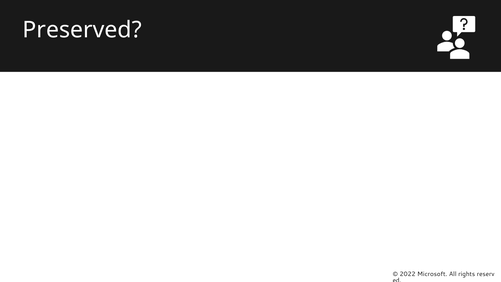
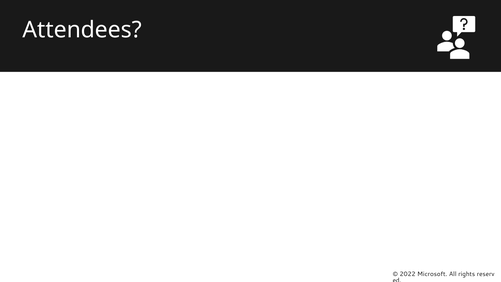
Preserved: Preserved -> Attendees (82, 30)
